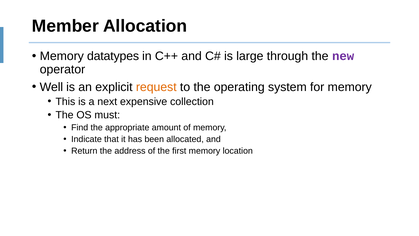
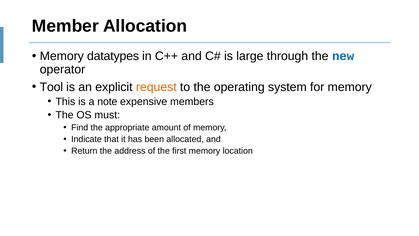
new colour: purple -> blue (343, 56)
Well: Well -> Tool (51, 87)
next: next -> note (107, 101)
collection: collection -> members (192, 101)
